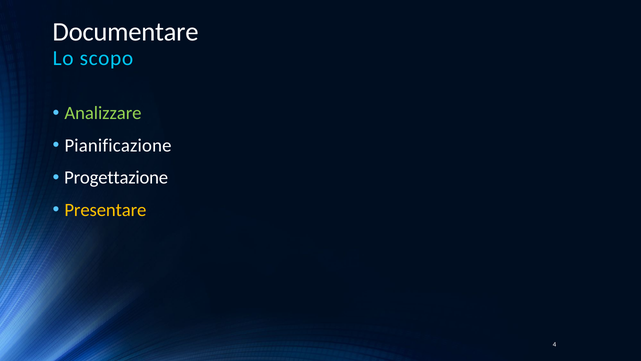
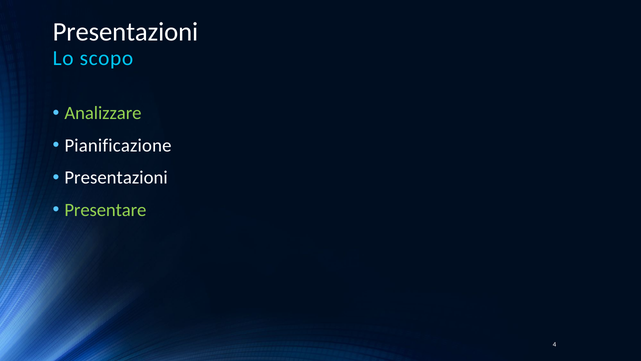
Documentare: Documentare -> Presentazioni (125, 32)
Progettazione: Progettazione -> Presentazioni (116, 178)
Presentare colour: yellow -> light green (105, 210)
